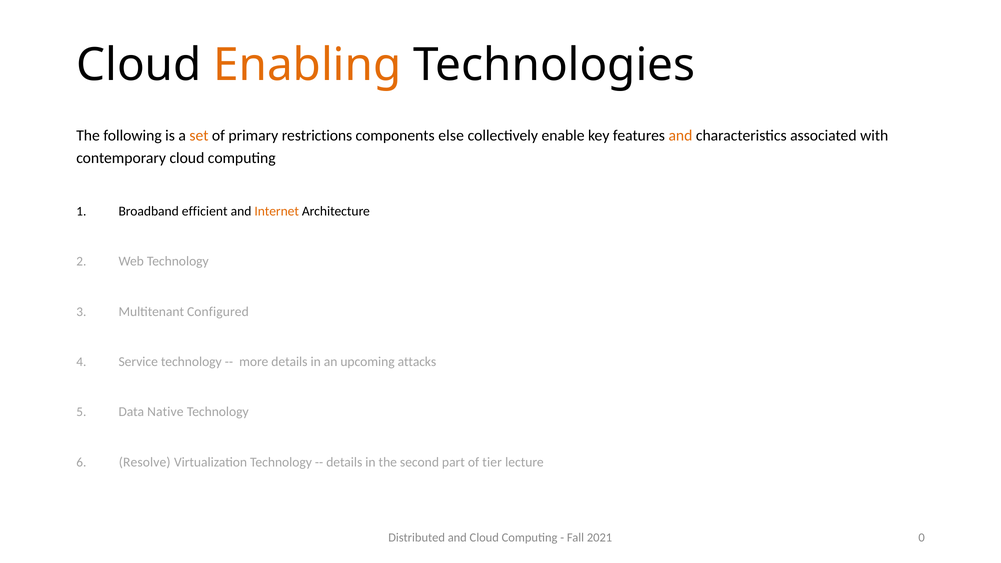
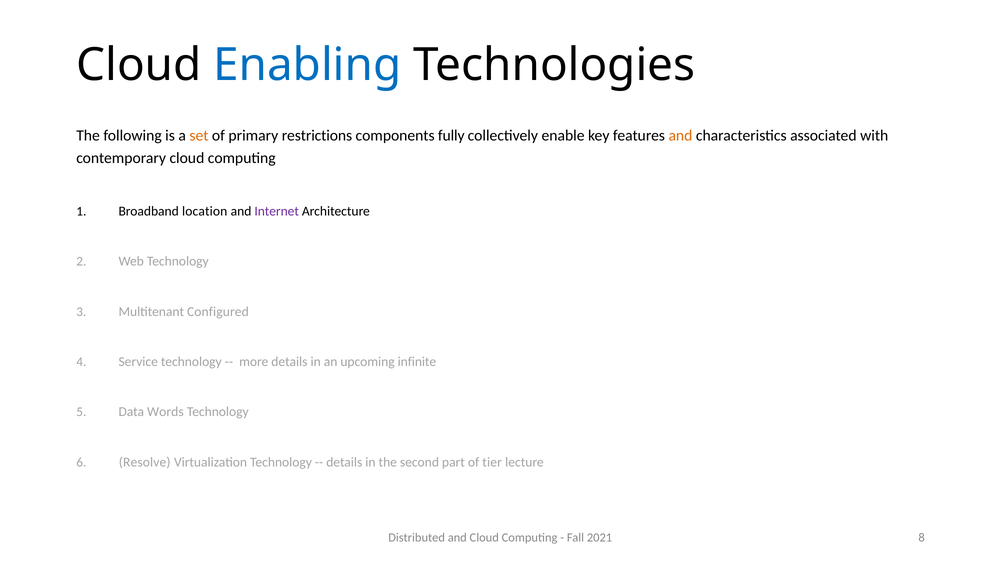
Enabling colour: orange -> blue (307, 65)
else: else -> fully (451, 135)
efficient: efficient -> location (205, 211)
Internet colour: orange -> purple (277, 211)
attacks: attacks -> infinite (417, 362)
Native: Native -> Words (165, 412)
0: 0 -> 8 (922, 538)
